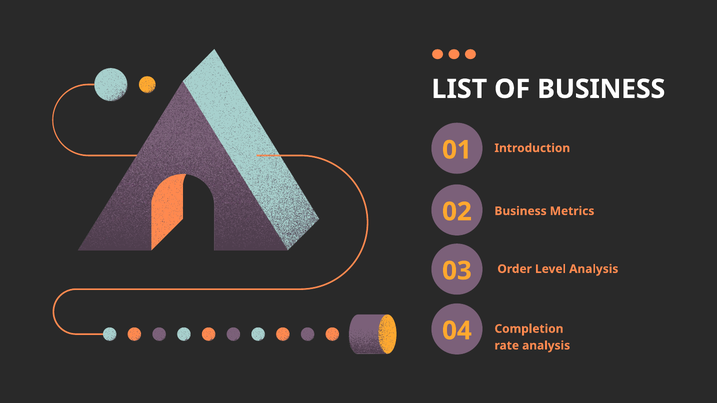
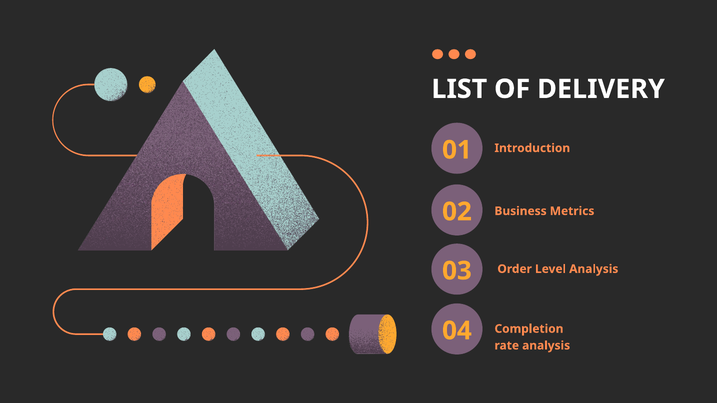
OF BUSINESS: BUSINESS -> DELIVERY (601, 89)
